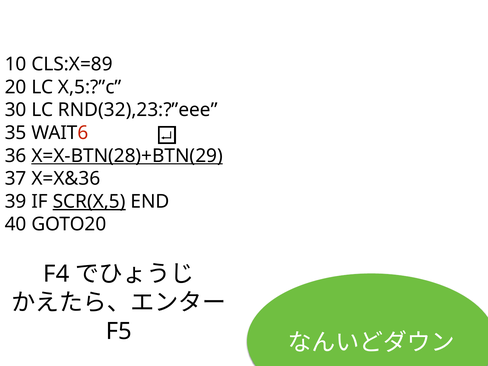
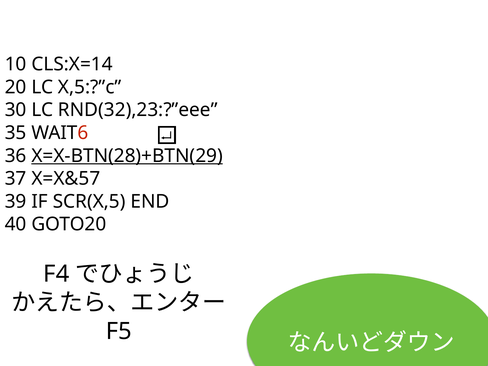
CLS:X=89: CLS:X=89 -> CLS:X=14 (72, 64)
X=X&36: X=X&36 -> X=X&57 (66, 179)
SCR(X,5 underline: present -> none (89, 201)
